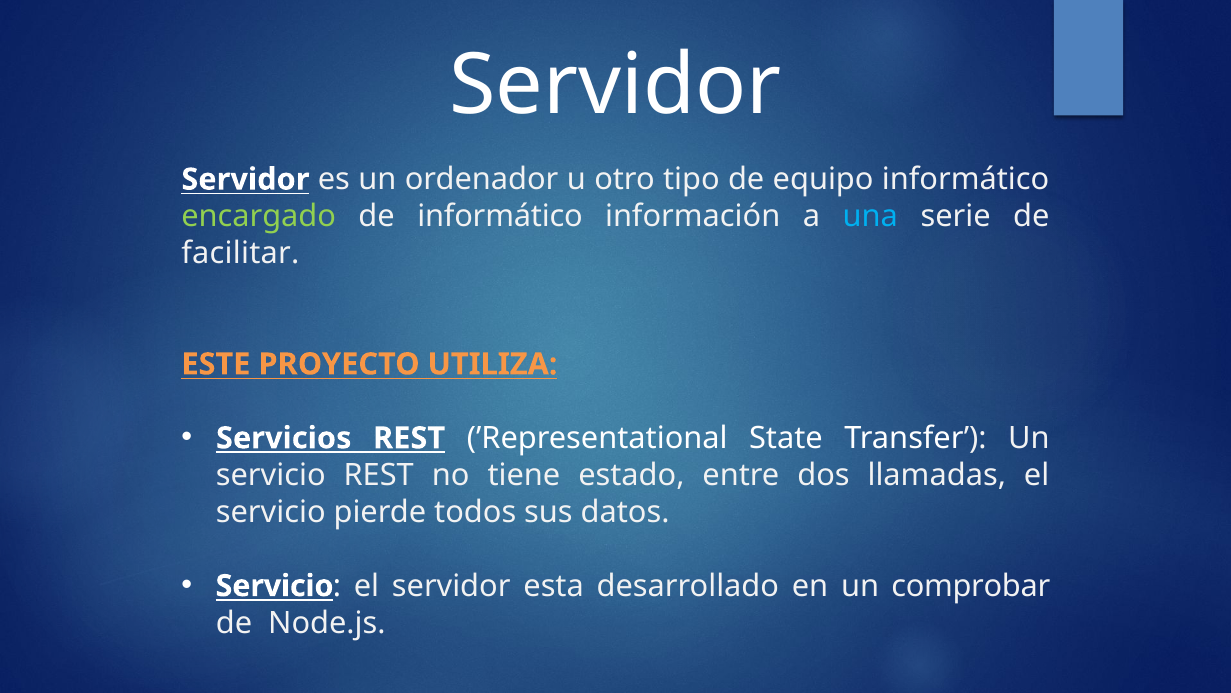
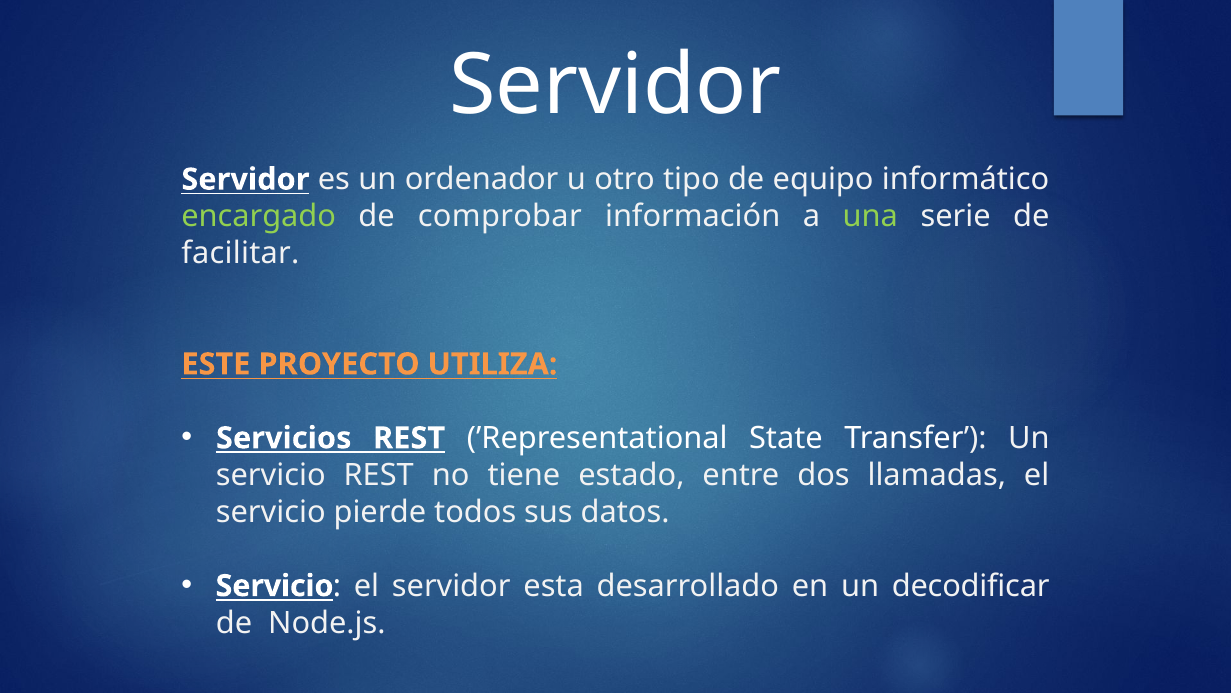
de informático: informático -> comprobar (500, 216)
una colour: light blue -> light green (870, 216)
comprobar: comprobar -> decodificar (971, 586)
